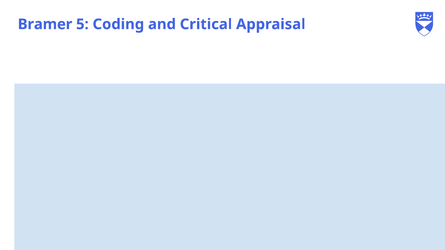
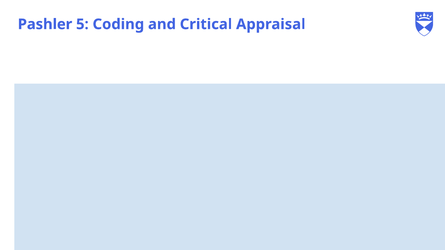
Bramer: Bramer -> Pashler (45, 24)
